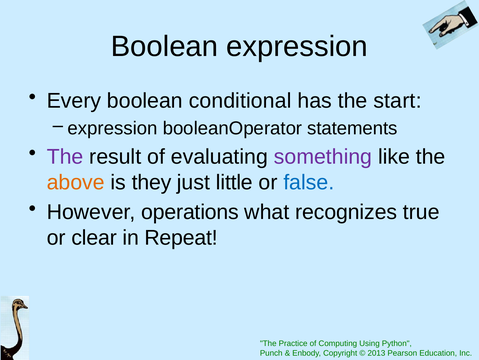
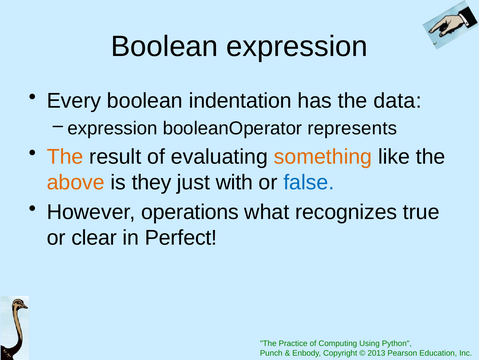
conditional: conditional -> indentation (240, 100)
start: start -> data (397, 100)
statements: statements -> represents (352, 128)
The colour: purple -> orange (65, 156)
something colour: purple -> orange (323, 156)
little: little -> with (234, 182)
Repeat: Repeat -> Perfect (181, 237)
